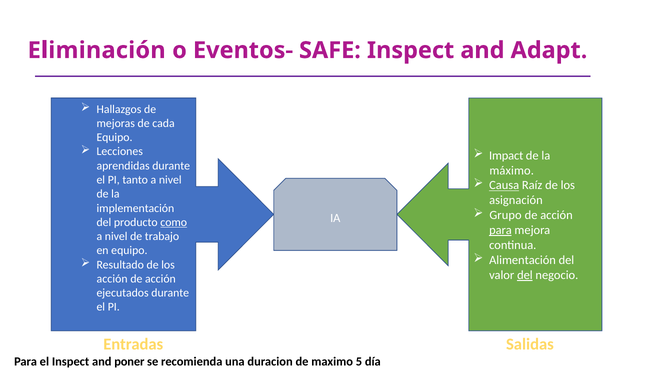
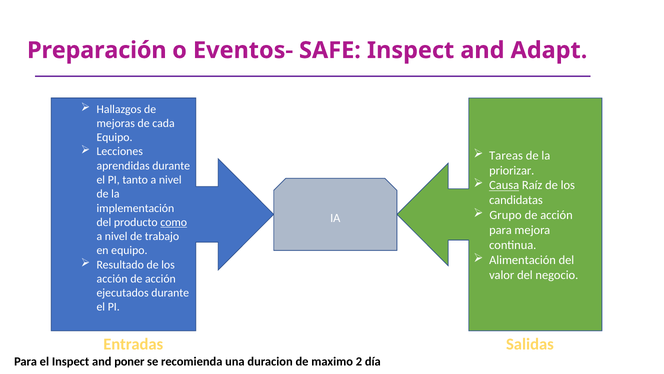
Eliminación: Eliminación -> Preparación (97, 50)
Impact: Impact -> Tareas (506, 155)
máximo: máximo -> priorizar (512, 170)
asignación: asignación -> candidatas (516, 200)
para underline: present -> none (500, 230)
del underline: present -> none (525, 275)
5: 5 -> 2 (359, 361)
